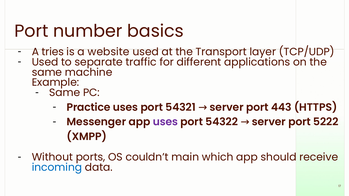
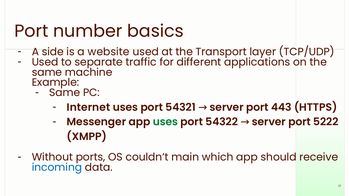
tries: tries -> side (53, 52)
Practice: Practice -> Internet (88, 107)
uses colour: purple -> green (165, 122)
